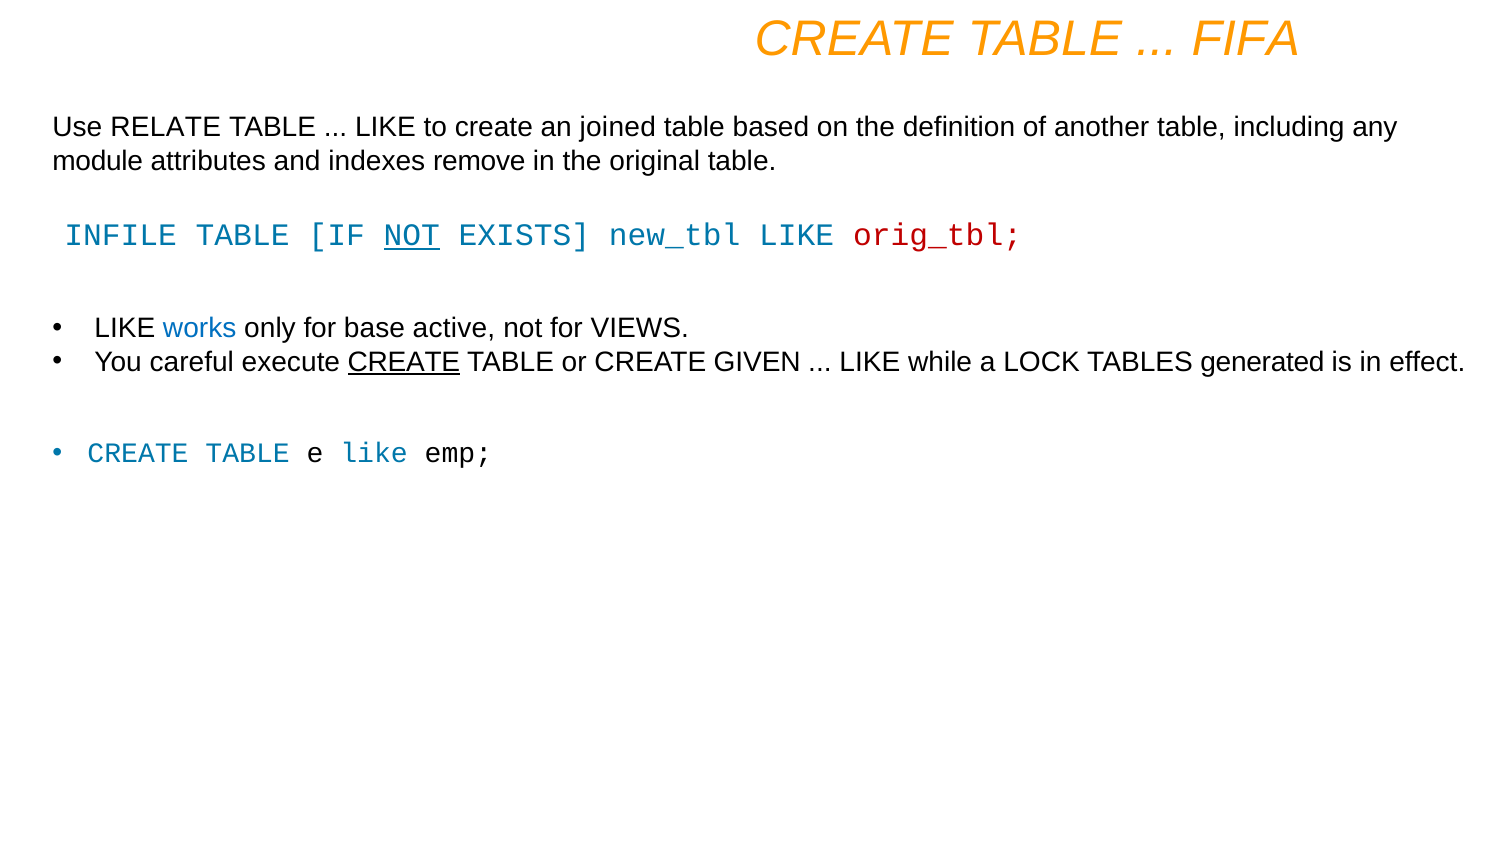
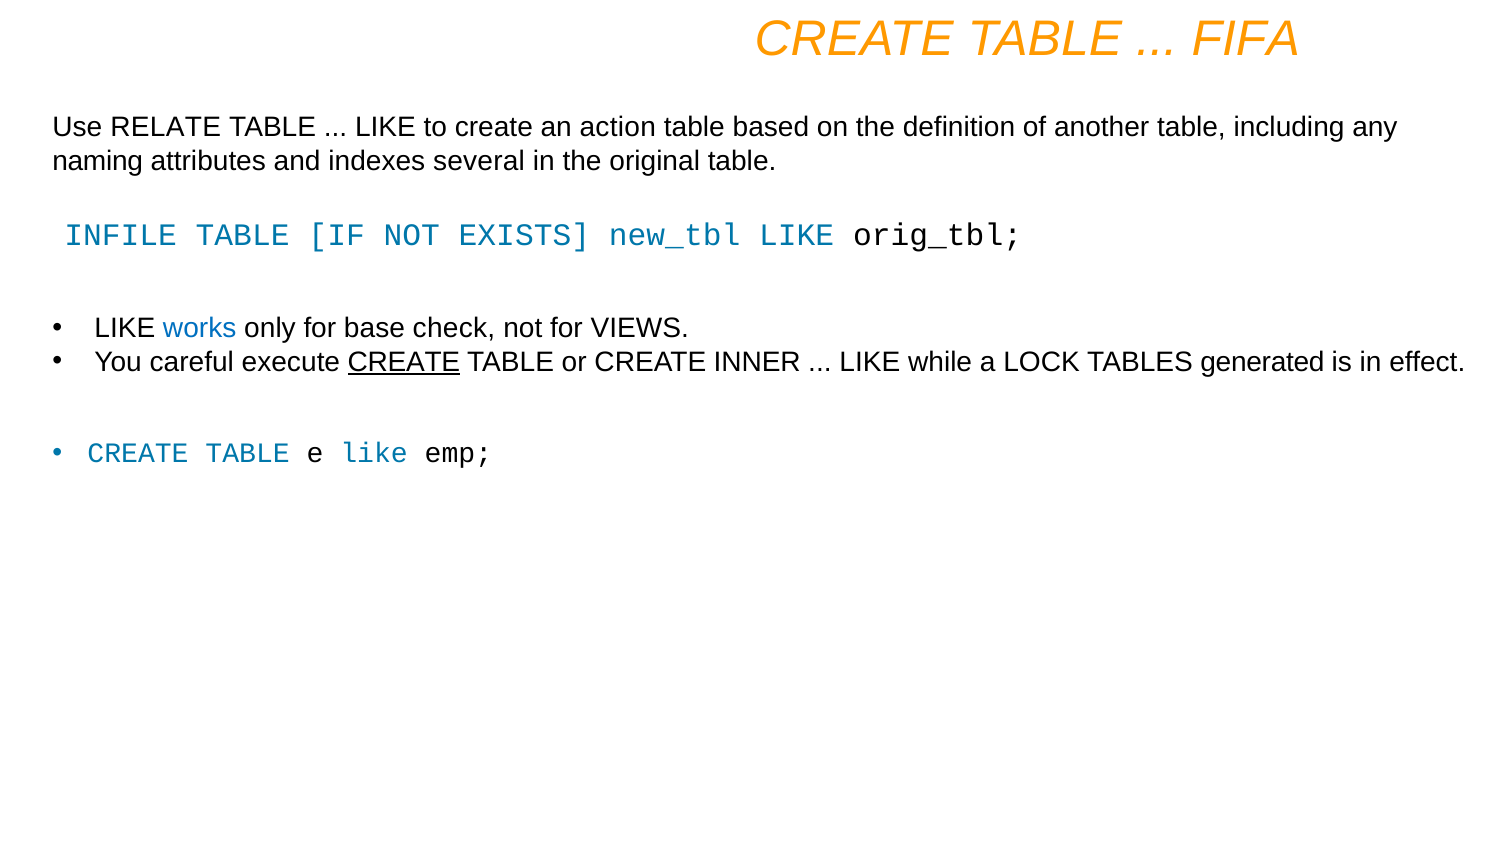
joined: joined -> action (618, 127)
module: module -> naming (98, 161)
remove: remove -> several (479, 161)
NOT underline: present -> none (412, 236)
orig_tbl colour: red -> black (938, 236)
active: active -> check (454, 328)
GIVEN: GIVEN -> INNER (757, 362)
